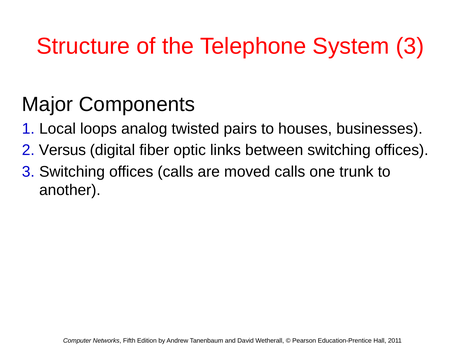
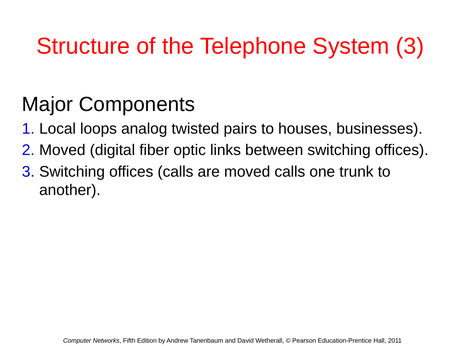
Versus: Versus -> Moved (62, 150)
